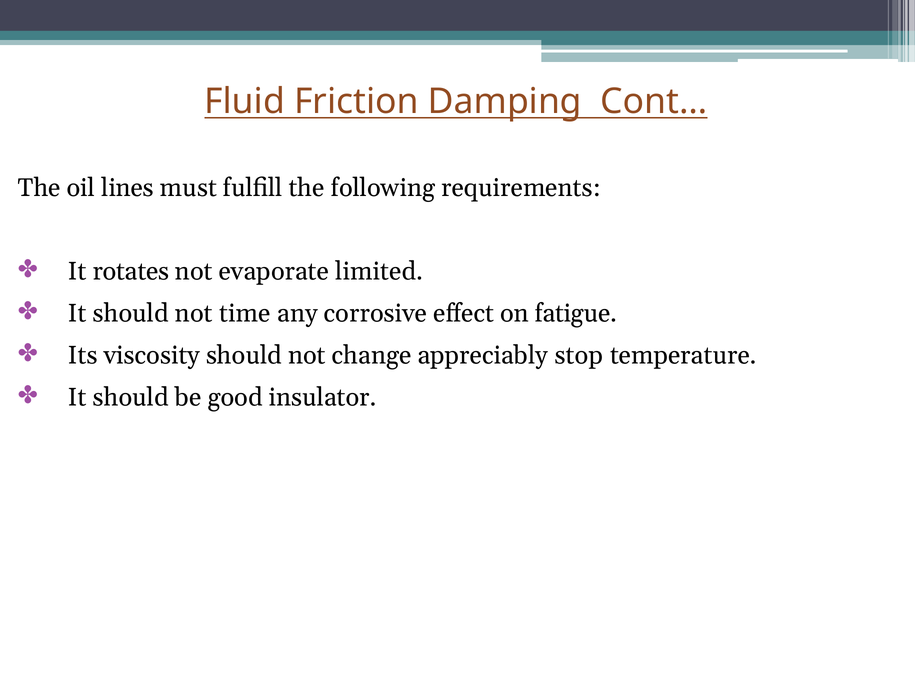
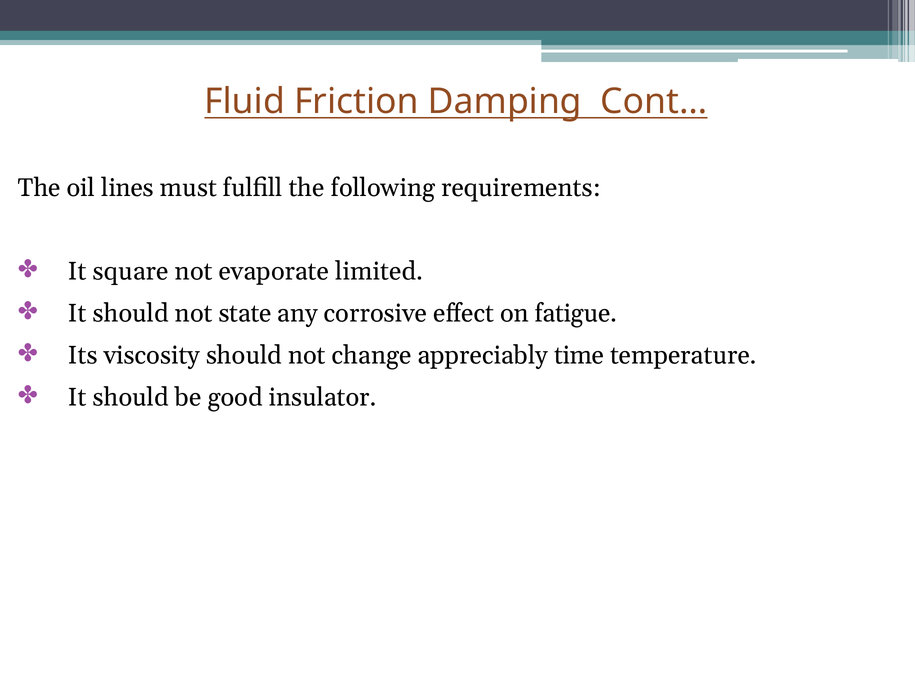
rotates: rotates -> square (131, 272)
time: time -> state (245, 314)
stop: stop -> time (579, 356)
